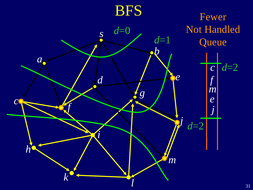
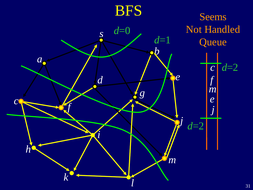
Fewer: Fewer -> Seems (213, 17)
